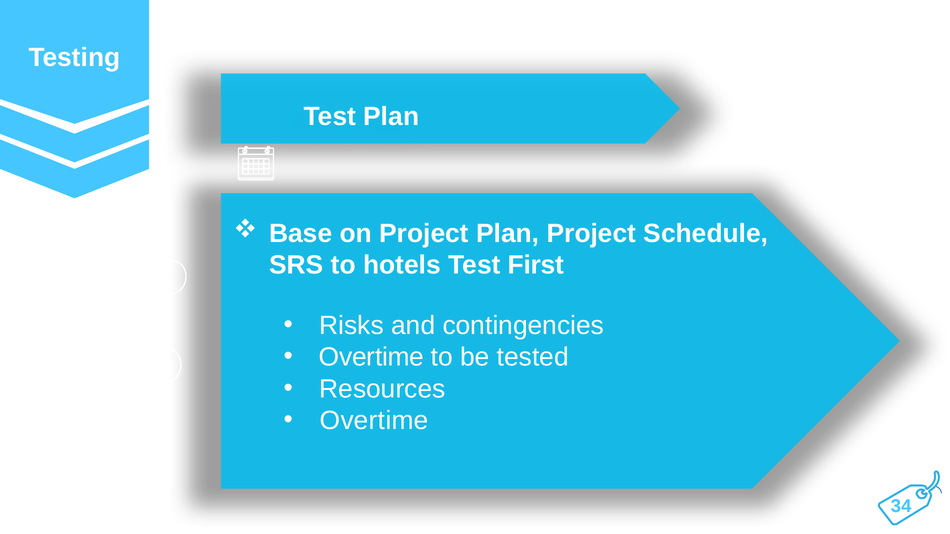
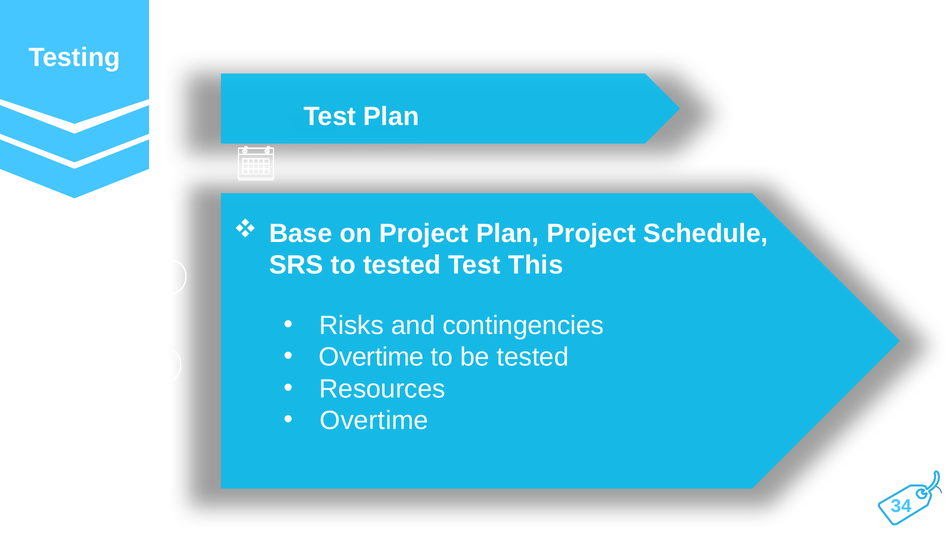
to hotels: hotels -> tested (402, 265)
First: First -> This (536, 265)
